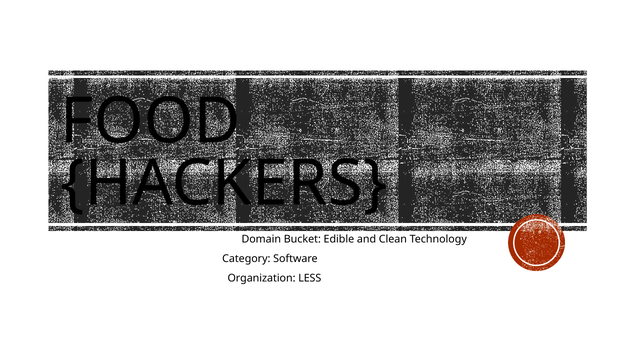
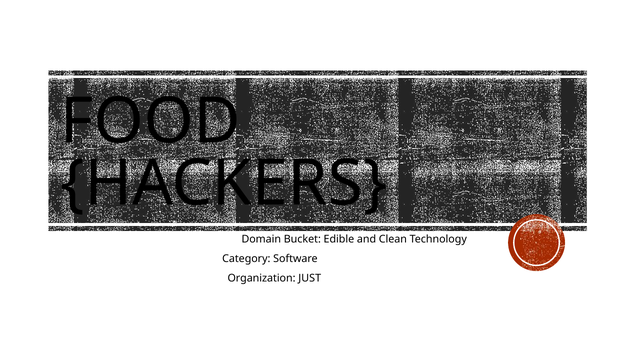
LESS: LESS -> JUST (310, 278)
